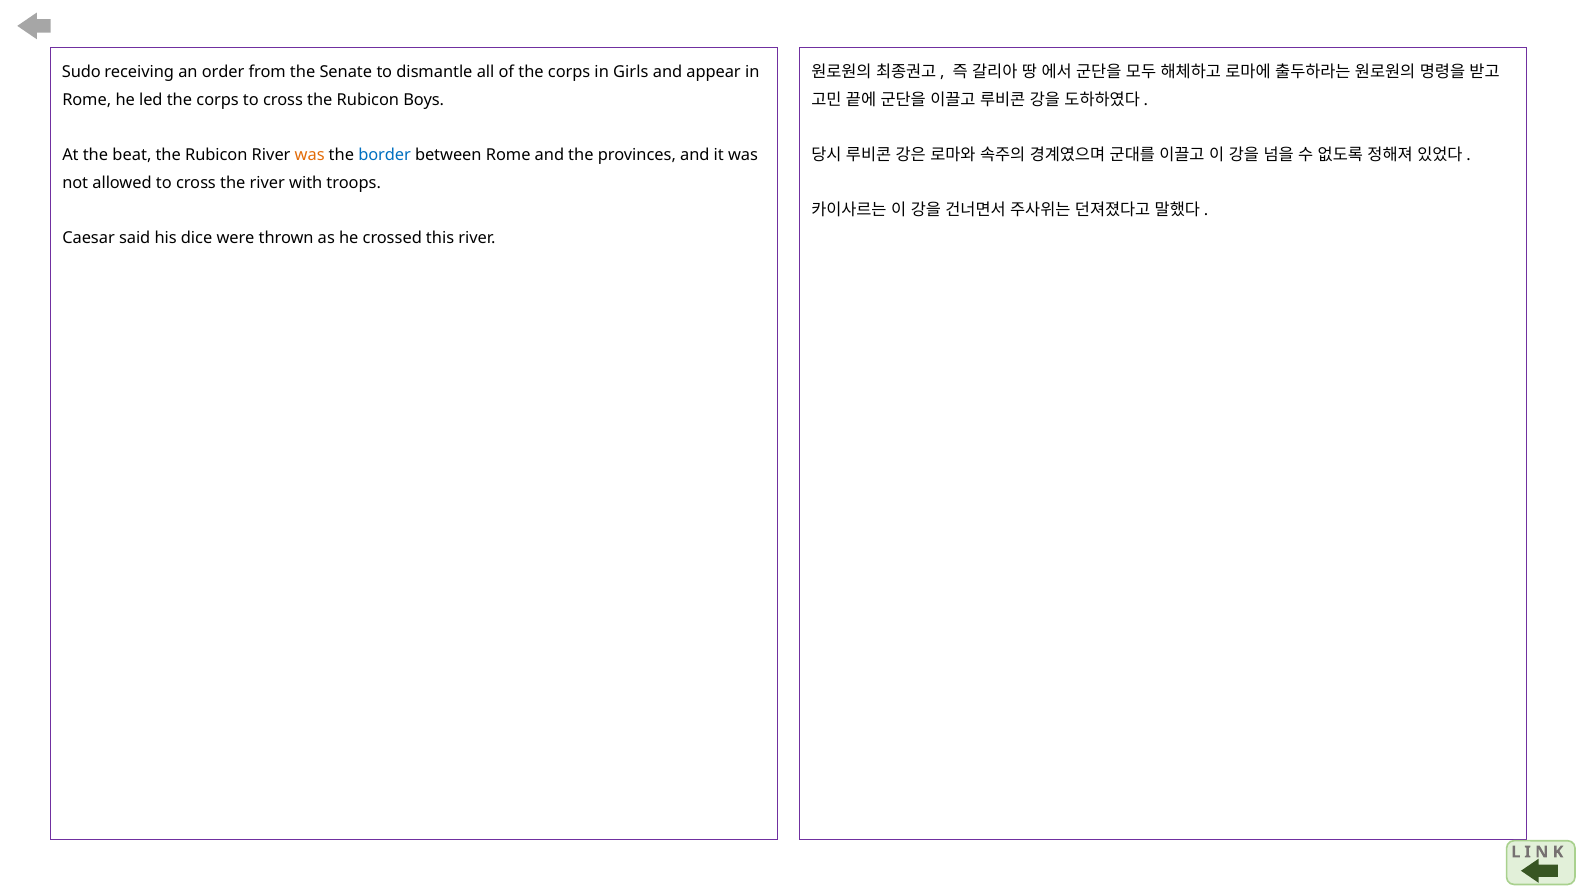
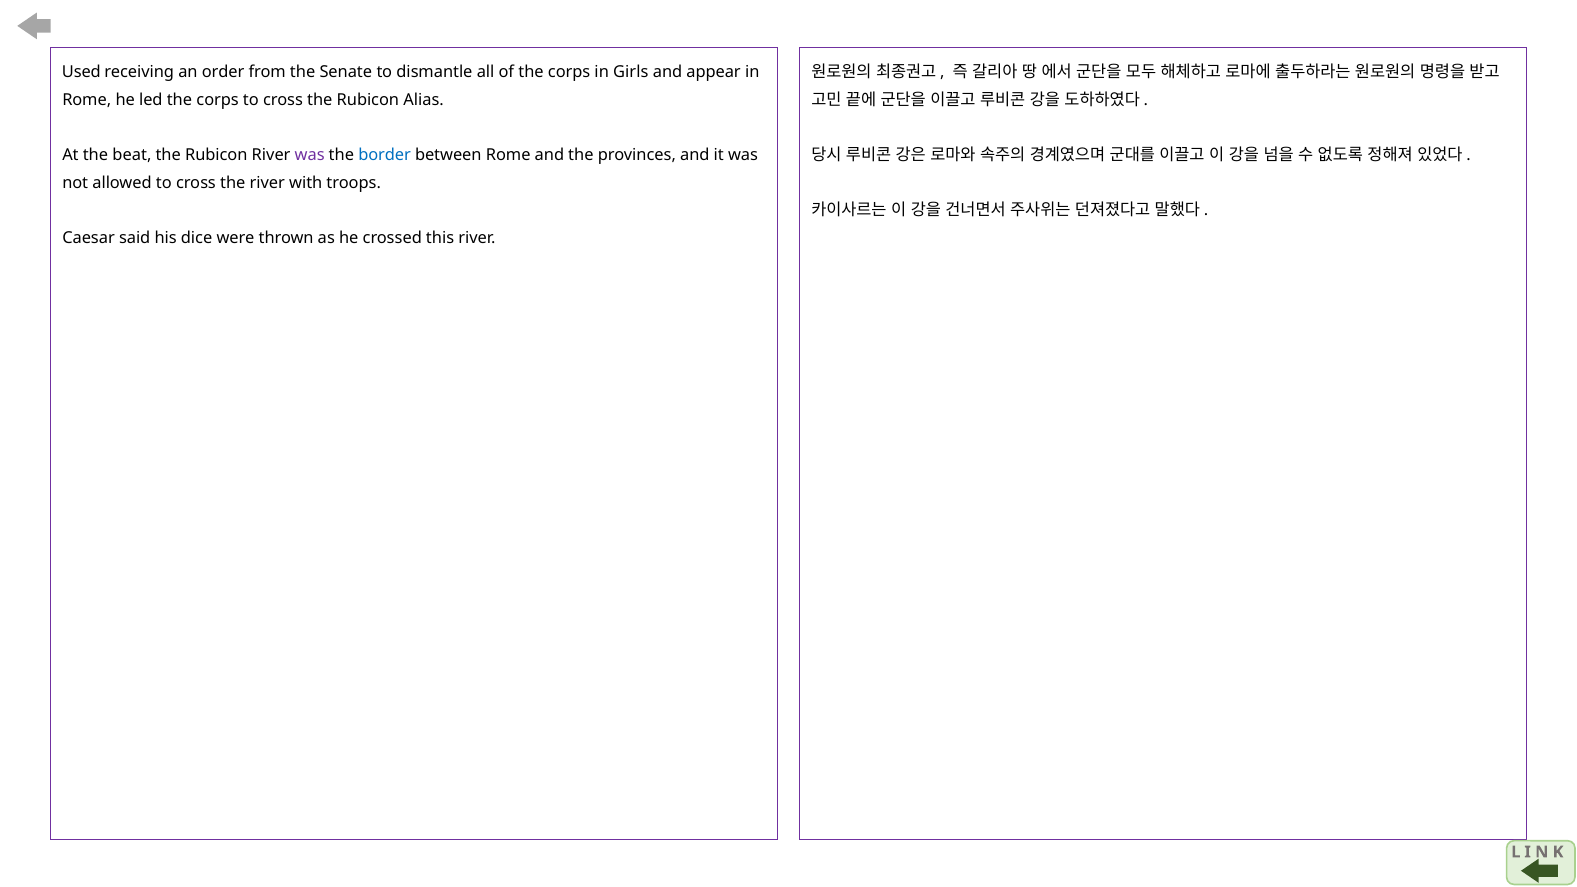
Sudo: Sudo -> Used (81, 72)
Boys: Boys -> Alias (424, 100)
was colour: orange -> purple (310, 155)
